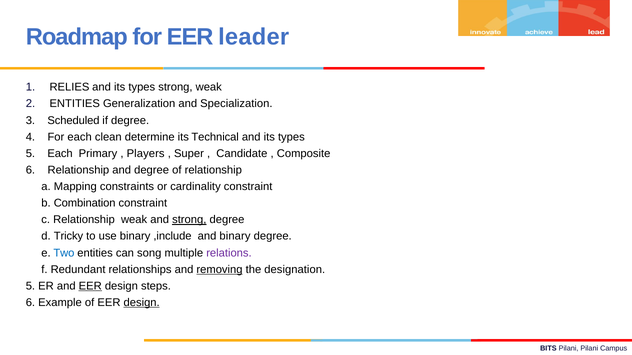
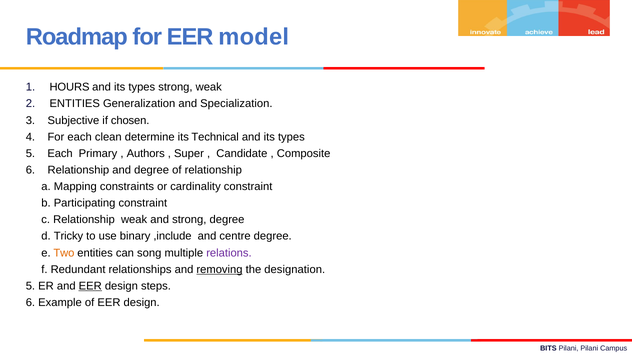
leader: leader -> model (254, 37)
RELIES: RELIES -> HOURS (69, 87)
Scheduled: Scheduled -> Subjective (73, 120)
if degree: degree -> chosen (130, 120)
Players: Players -> Authors (146, 154)
Combination: Combination -> Participating (85, 203)
strong underline: present -> none (189, 220)
and binary: binary -> centre (235, 237)
Two colour: blue -> orange (64, 253)
design underline: present -> none (142, 303)
